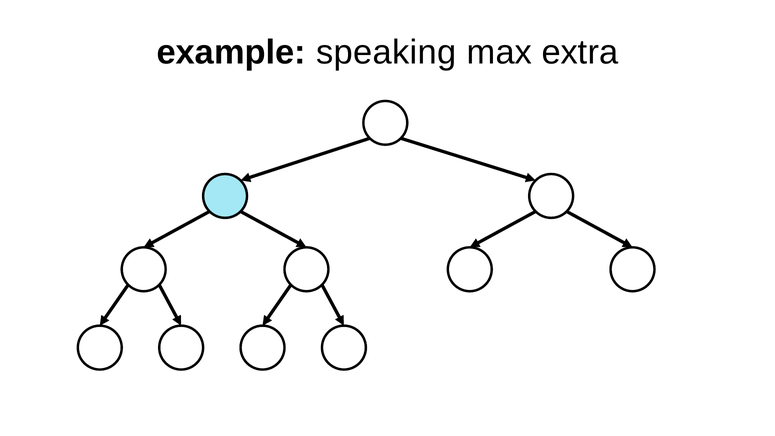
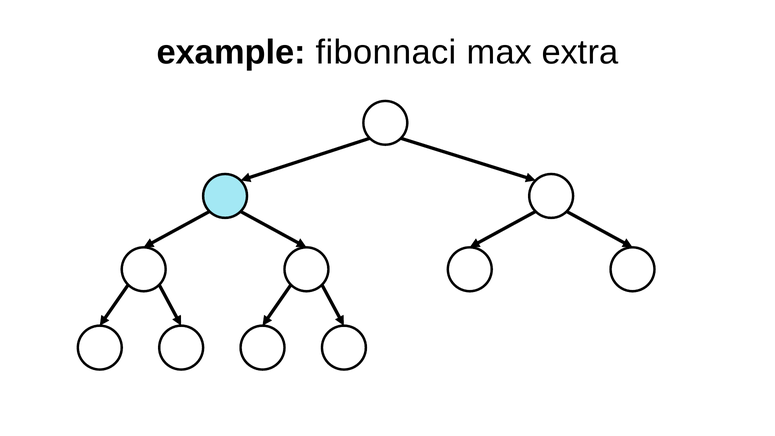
speaking: speaking -> fibonnaci (386, 52)
